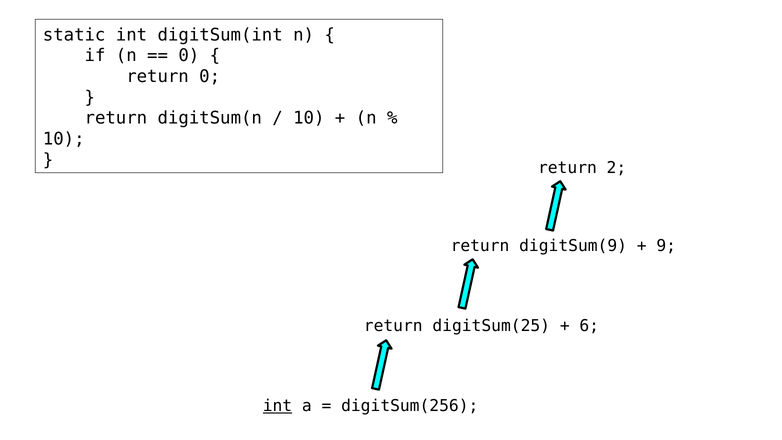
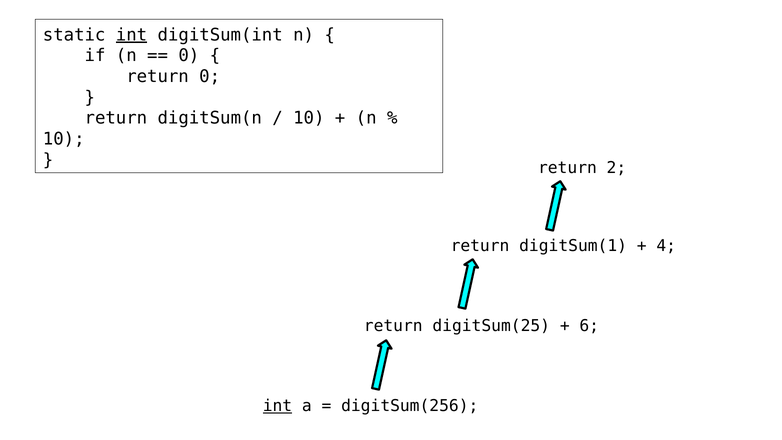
int underline: none -> present (131, 35)
digitSum(9: digitSum(9 -> digitSum(1 (573, 246)
9: 9 -> 4 (666, 246)
